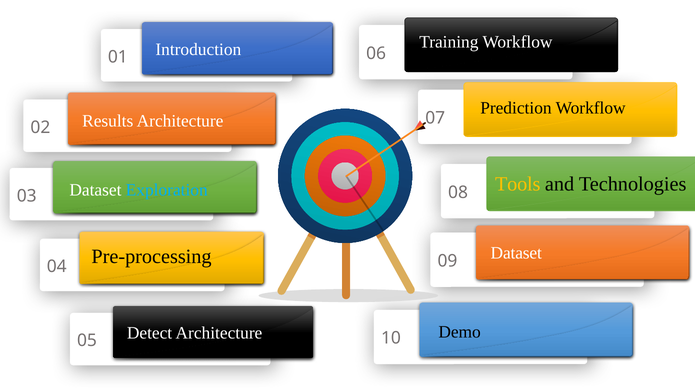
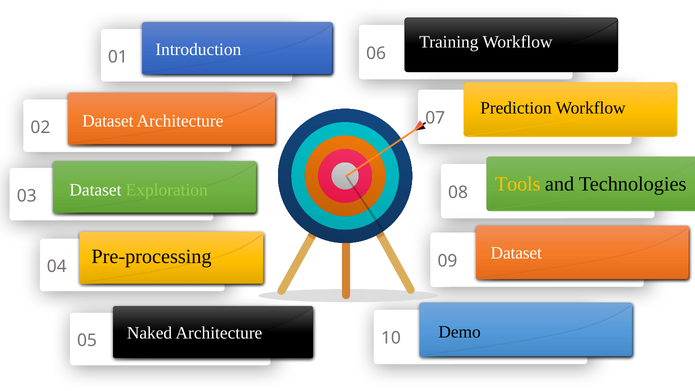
Results: Results -> Dataset (108, 121)
Exploration colour: light blue -> light green (167, 190)
Detect: Detect -> Naked (150, 333)
